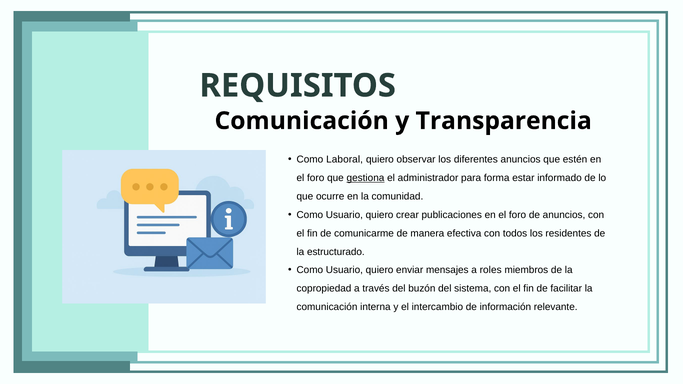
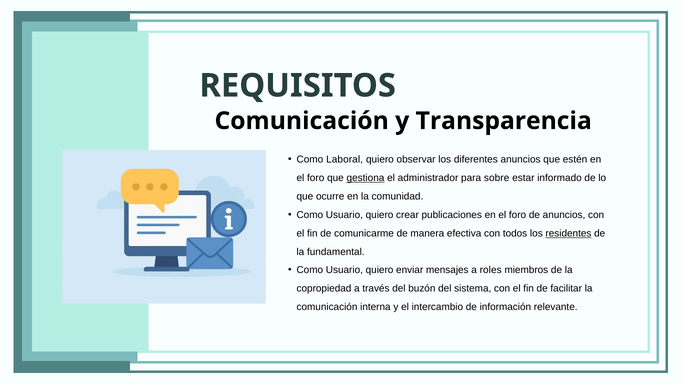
forma: forma -> sobre (497, 178)
residentes underline: none -> present (568, 233)
estructurado: estructurado -> fundamental (336, 252)
